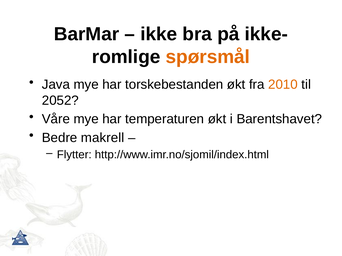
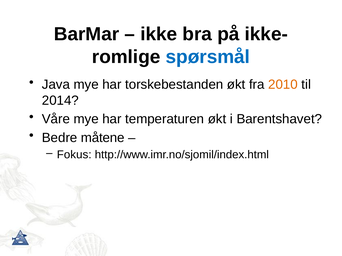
spørsmål colour: orange -> blue (208, 57)
2052: 2052 -> 2014 (60, 101)
makrell: makrell -> måtene (103, 138)
Flytter: Flytter -> Fokus (74, 155)
